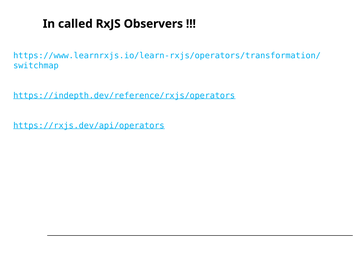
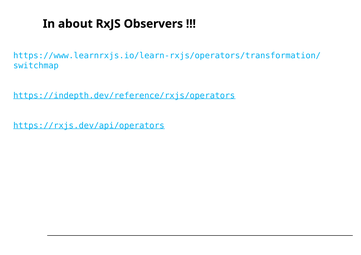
called: called -> about (75, 24)
